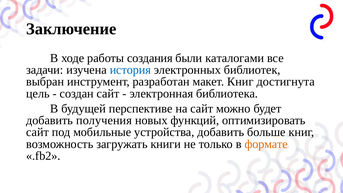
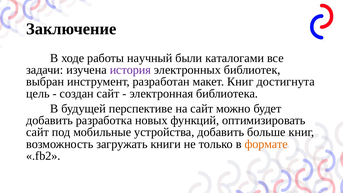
создания: создания -> научный (150, 58)
история colour: blue -> purple (130, 70)
получения: получения -> разработка (104, 120)
